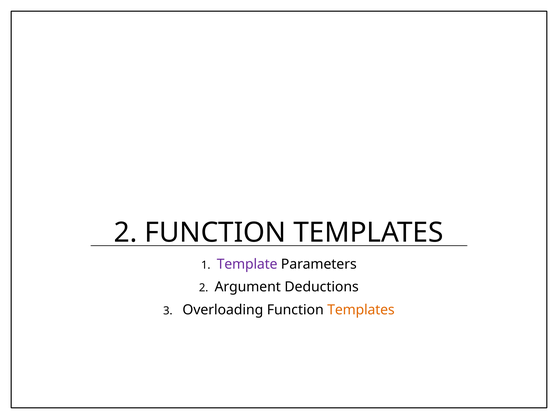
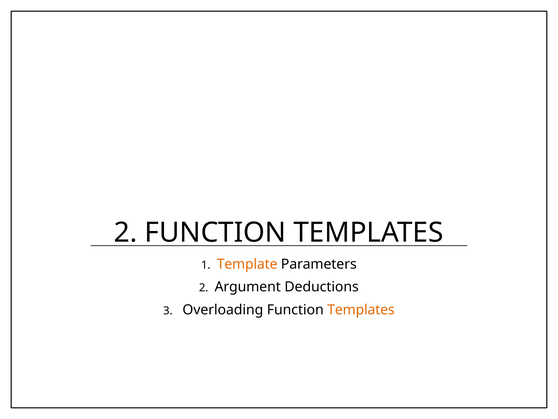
Template colour: purple -> orange (247, 264)
